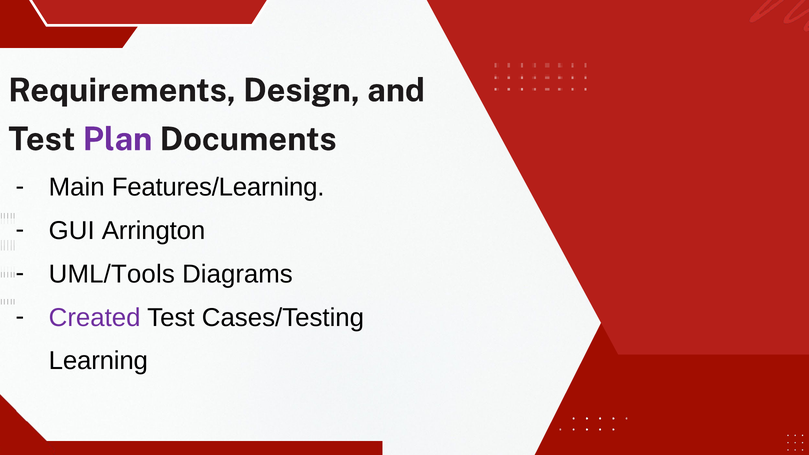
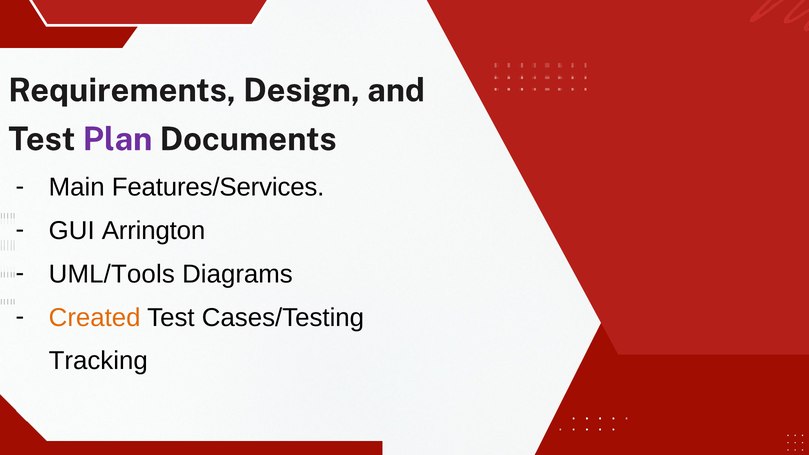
Features/Learning: Features/Learning -> Features/Services (218, 187)
Created colour: purple -> orange (95, 318)
Learning: Learning -> Tracking (98, 361)
